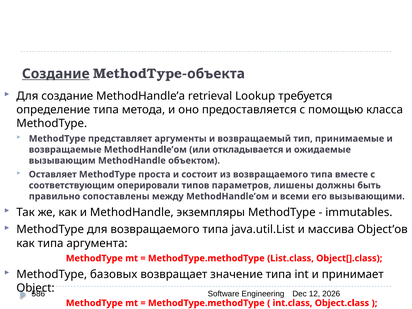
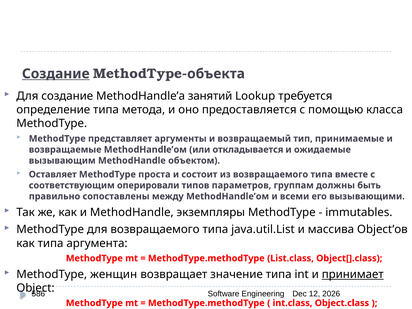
retrieval: retrieval -> занятий (210, 96)
лишены: лишены -> группам (294, 185)
базовых: базовых -> женщин (114, 274)
принимает underline: none -> present (353, 274)
